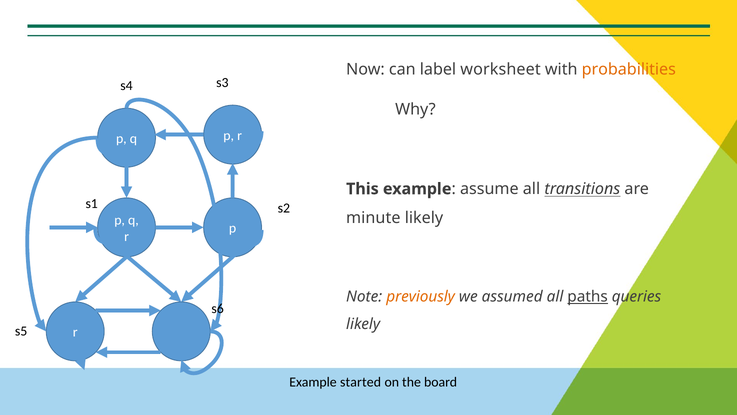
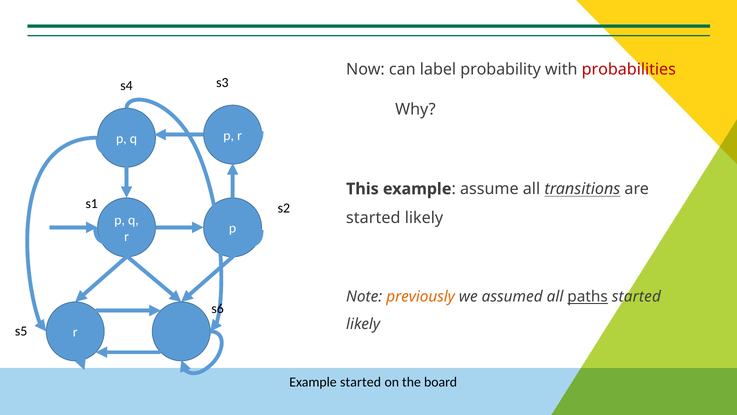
worksheet: worksheet -> probability (501, 69)
probabilities colour: orange -> red (629, 69)
minute: minute -> started (373, 218)
paths queries: queries -> started (636, 296)
